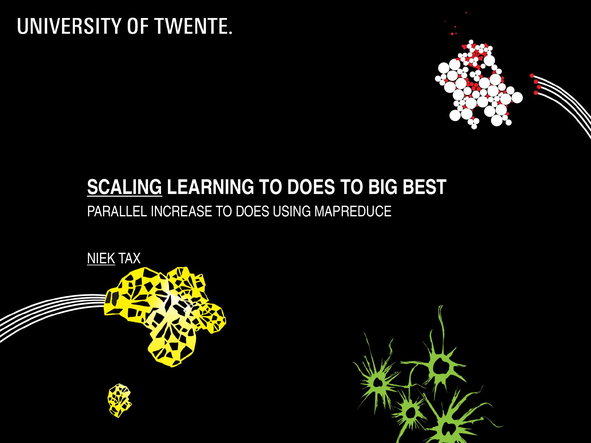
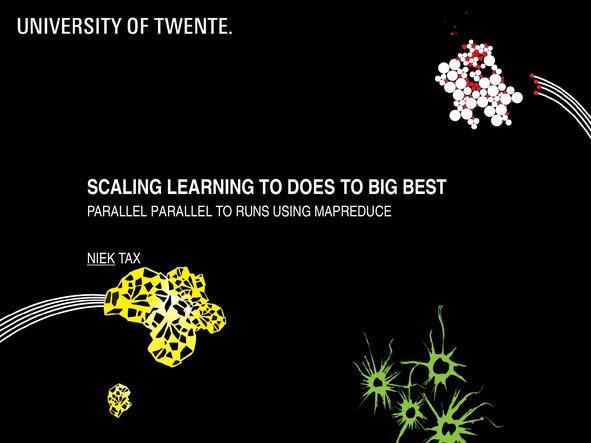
SCALING underline: present -> none (125, 187)
PARALLEL INCREASE: INCREASE -> PARALLEL (182, 212)
DOES: DOES -> RUNS (253, 212)
